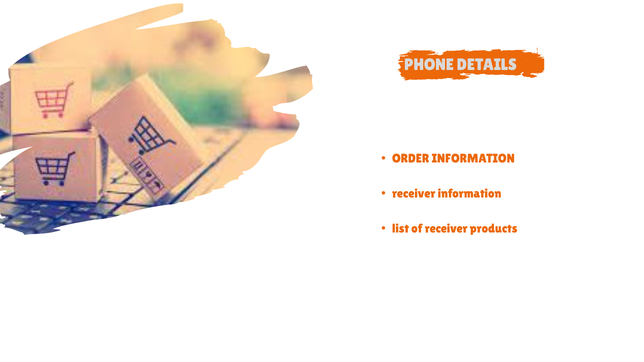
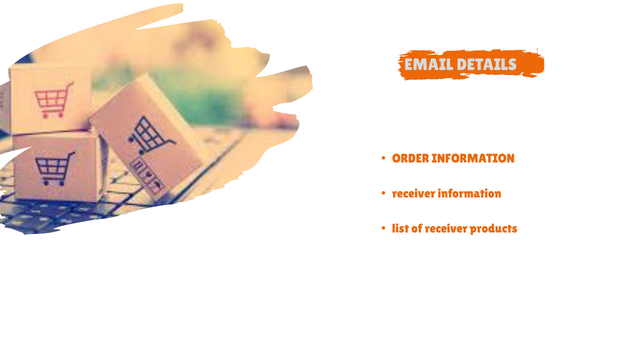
PHONE: PHONE -> EMAIL (429, 65)
